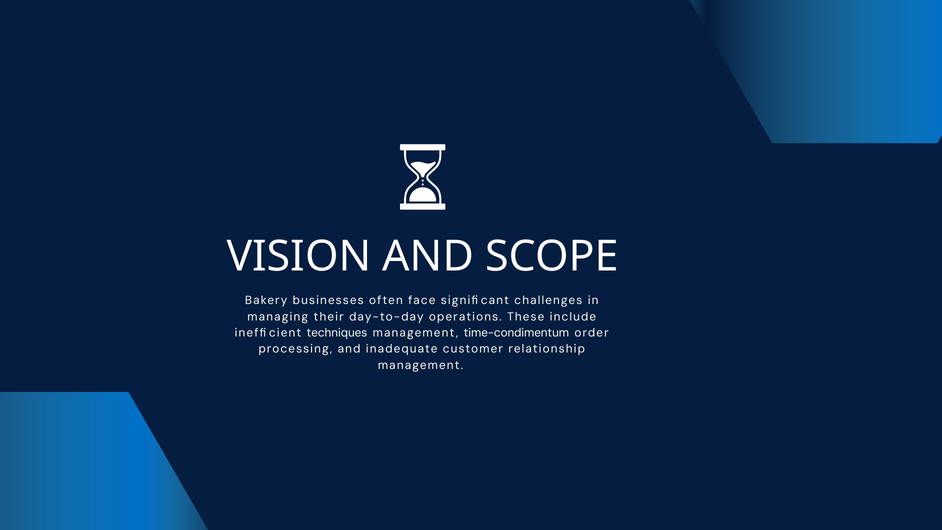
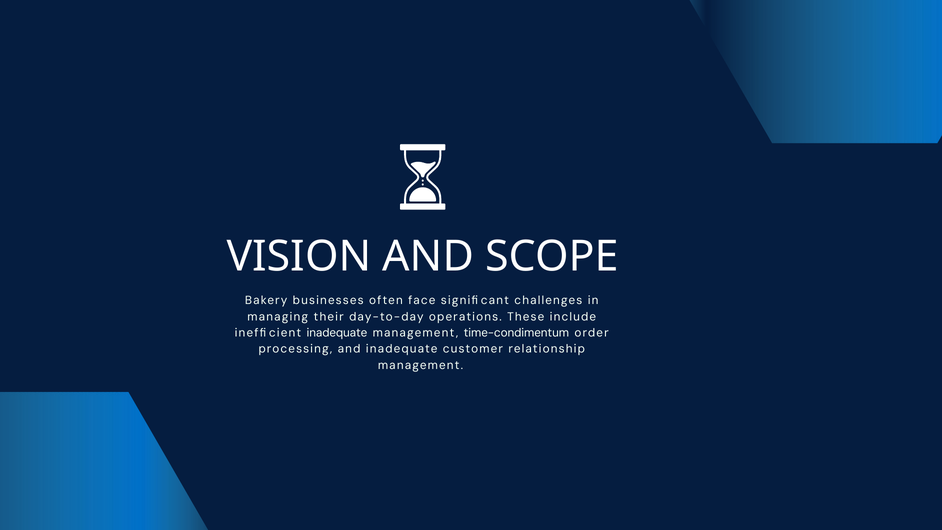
inefficient techniques: techniques -> inadequate (337, 333)
